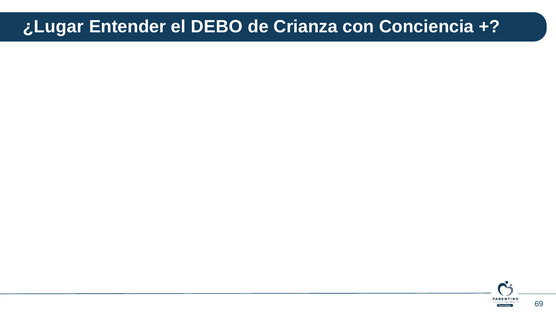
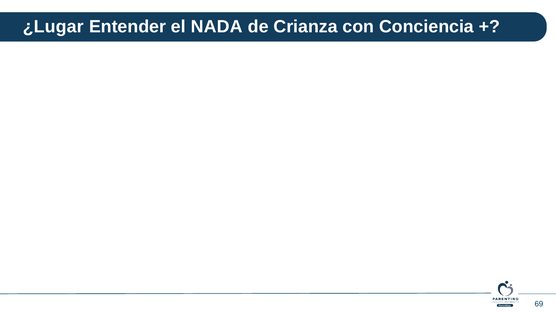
DEBO: DEBO -> NADA (217, 27)
